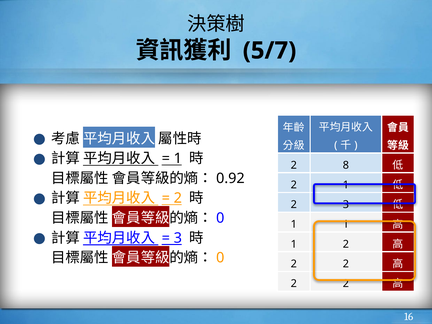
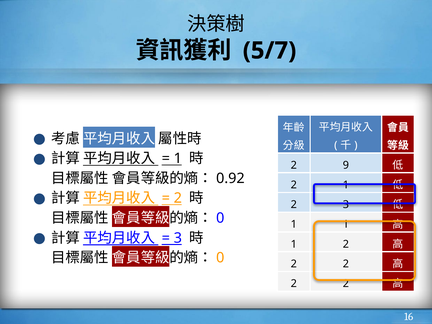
8: 8 -> 9 (346, 165)
